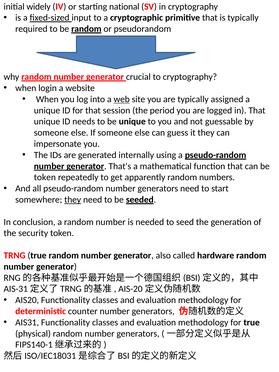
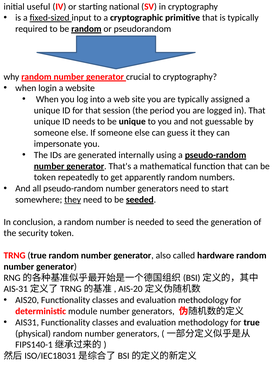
widely: widely -> useful (38, 7)
web underline: present -> none (122, 99)
counter: counter -> module (83, 311)
